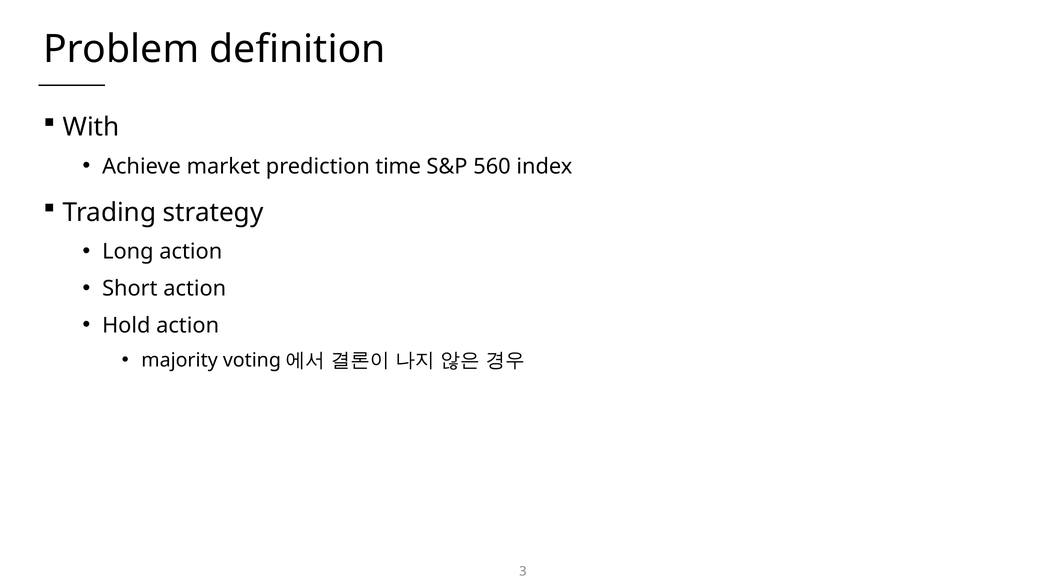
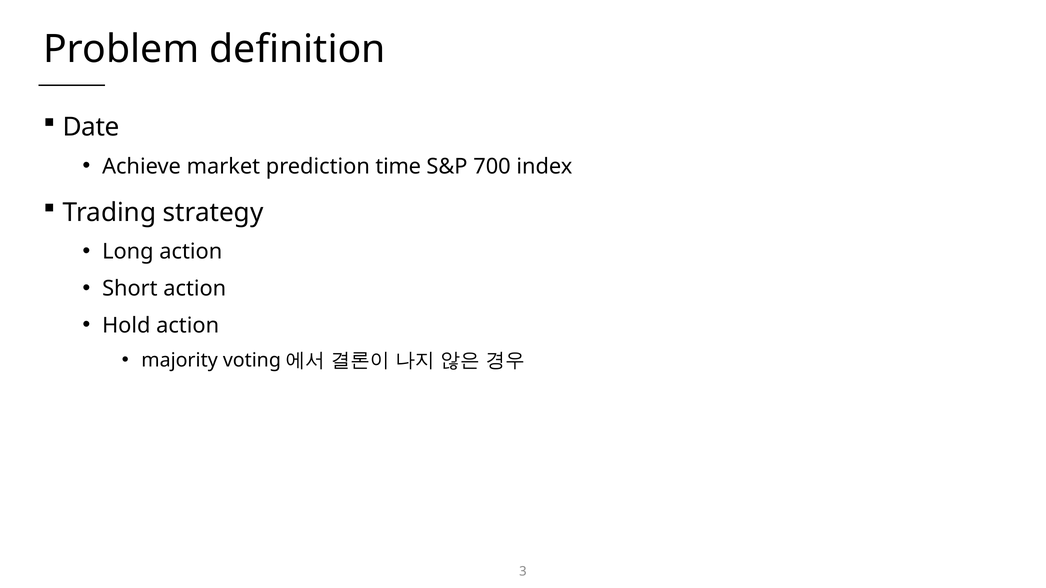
With: With -> Date (91, 127)
560: 560 -> 700 (492, 167)
